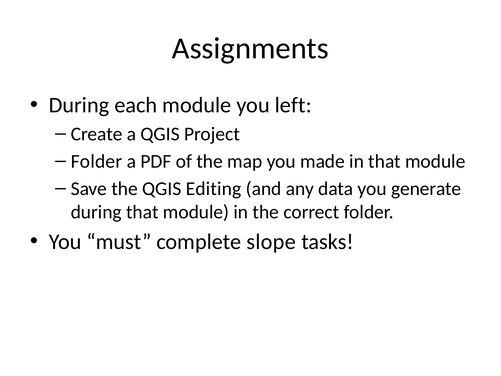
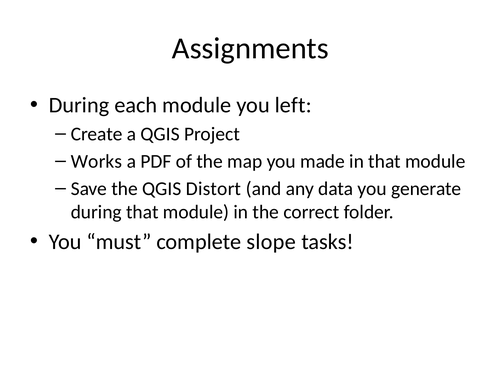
Folder: Folder -> Works (97, 161)
Editing: Editing -> Distort (214, 188)
